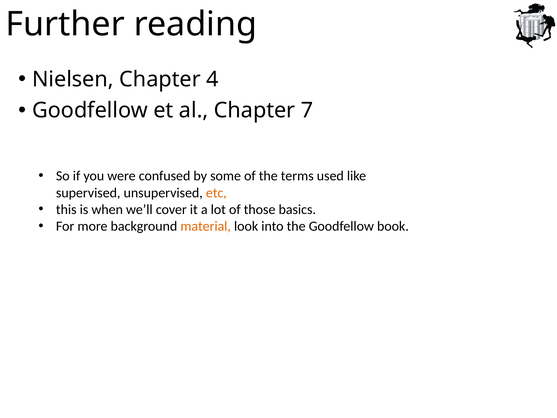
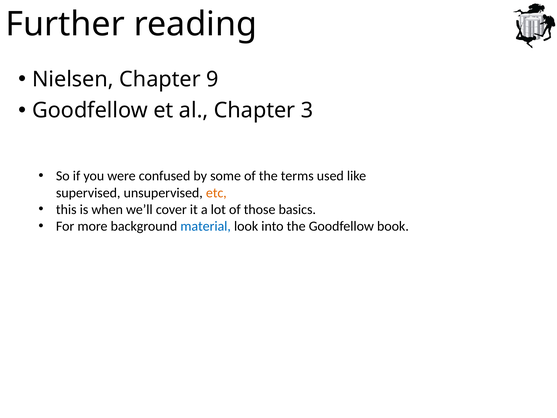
4: 4 -> 9 (212, 79)
7: 7 -> 3 (307, 110)
material colour: orange -> blue (206, 226)
